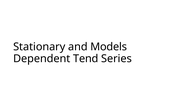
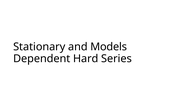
Tend: Tend -> Hard (86, 59)
